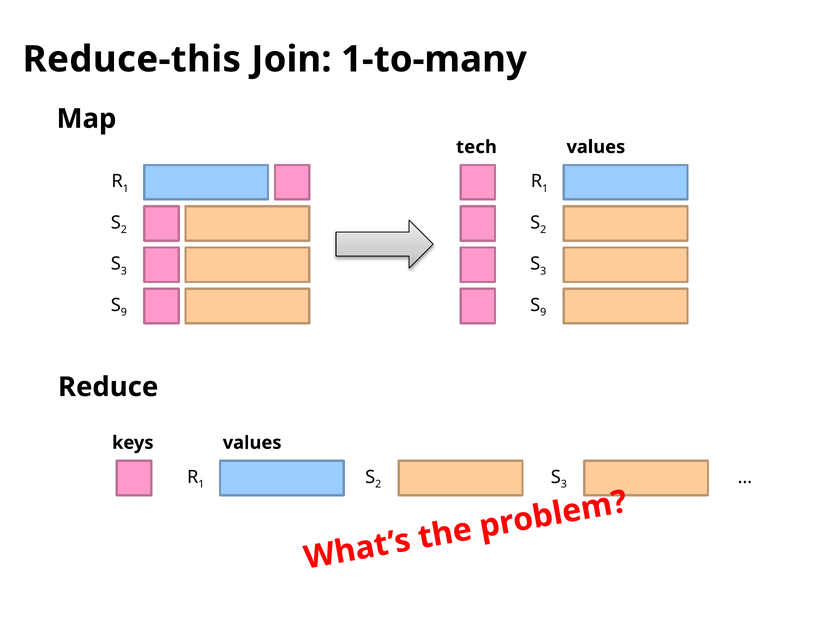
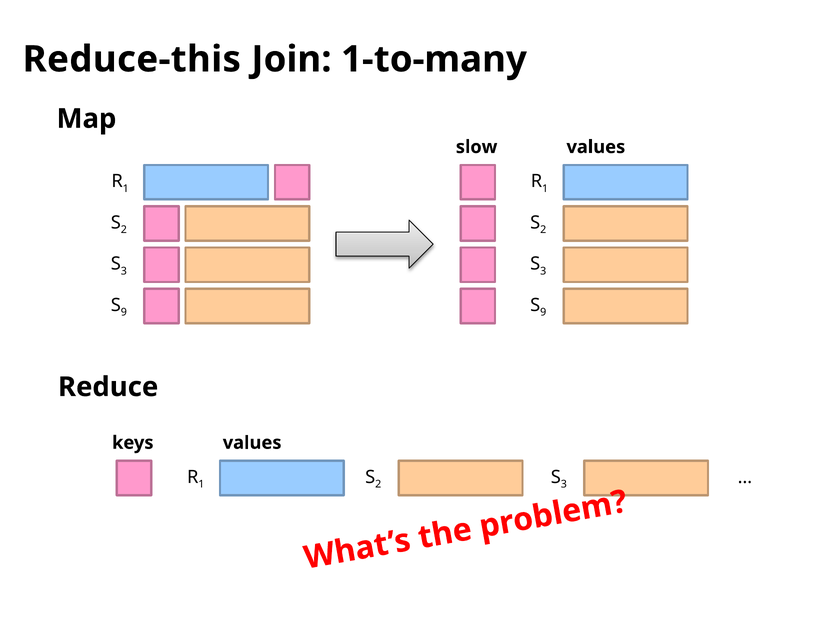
tech: tech -> slow (477, 147)
